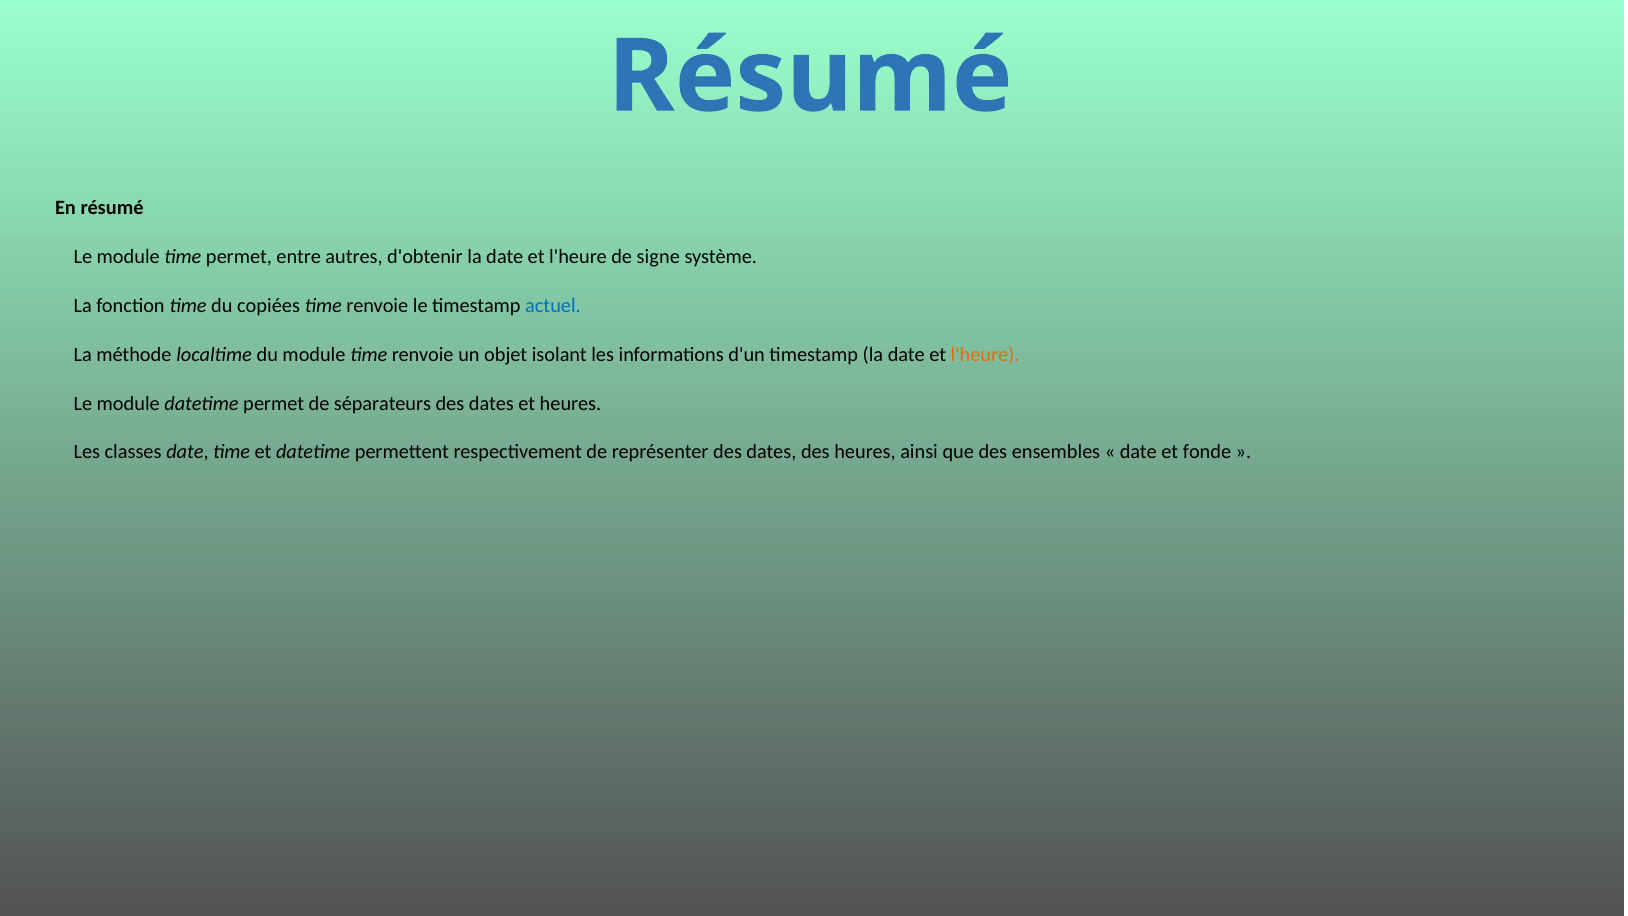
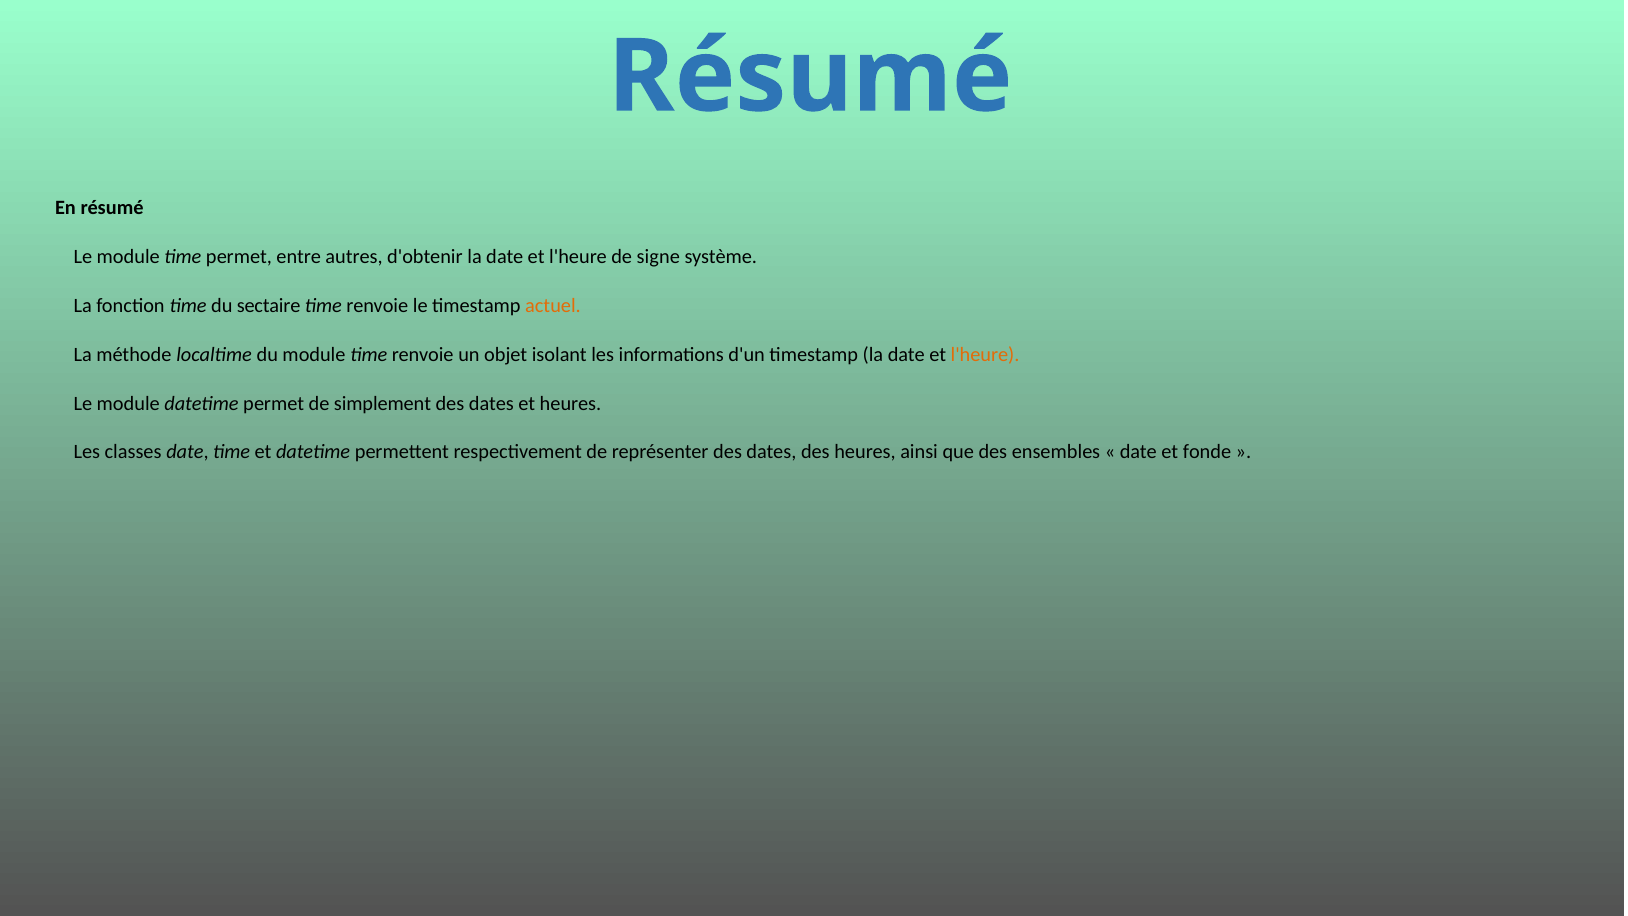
copiées: copiées -> sectaire (269, 306)
actuel colour: blue -> orange (553, 306)
séparateurs: séparateurs -> simplement (383, 403)
